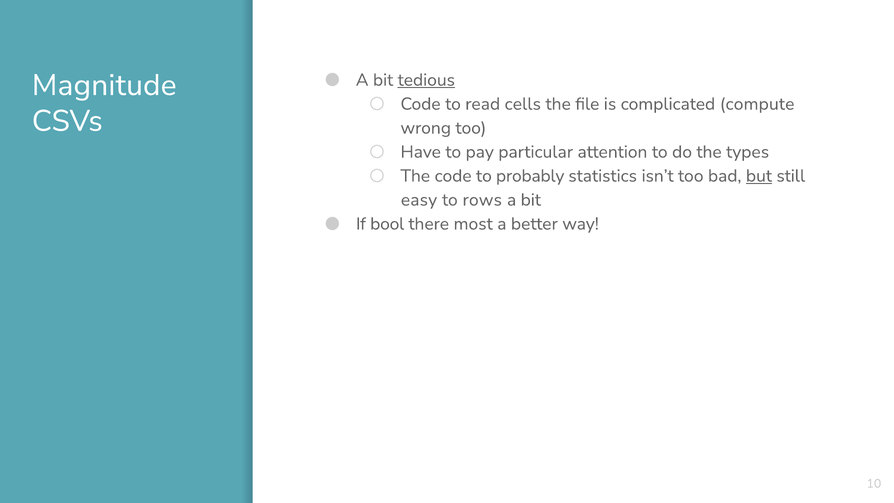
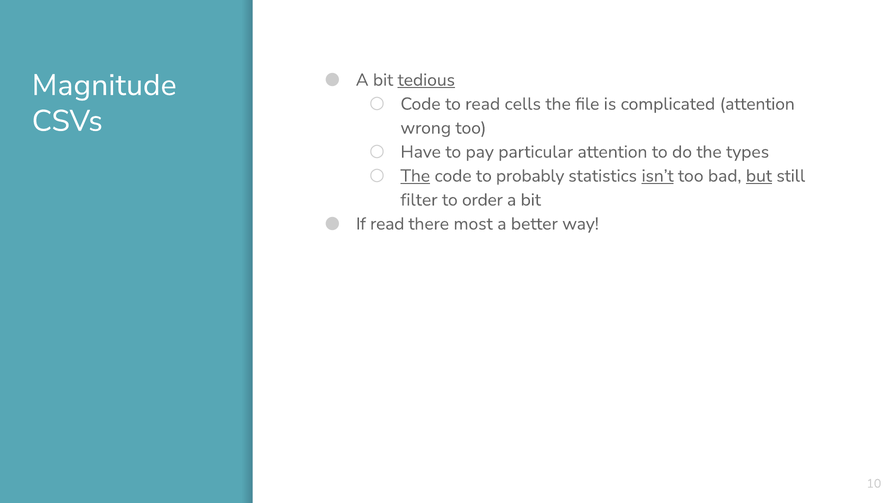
complicated compute: compute -> attention (757, 104)
The underline: none -> present (415, 176)
isn’t underline: none -> present (658, 176)
easy: easy -> filter (419, 200)
rows: rows -> order (482, 200)
If bool: bool -> read (387, 224)
